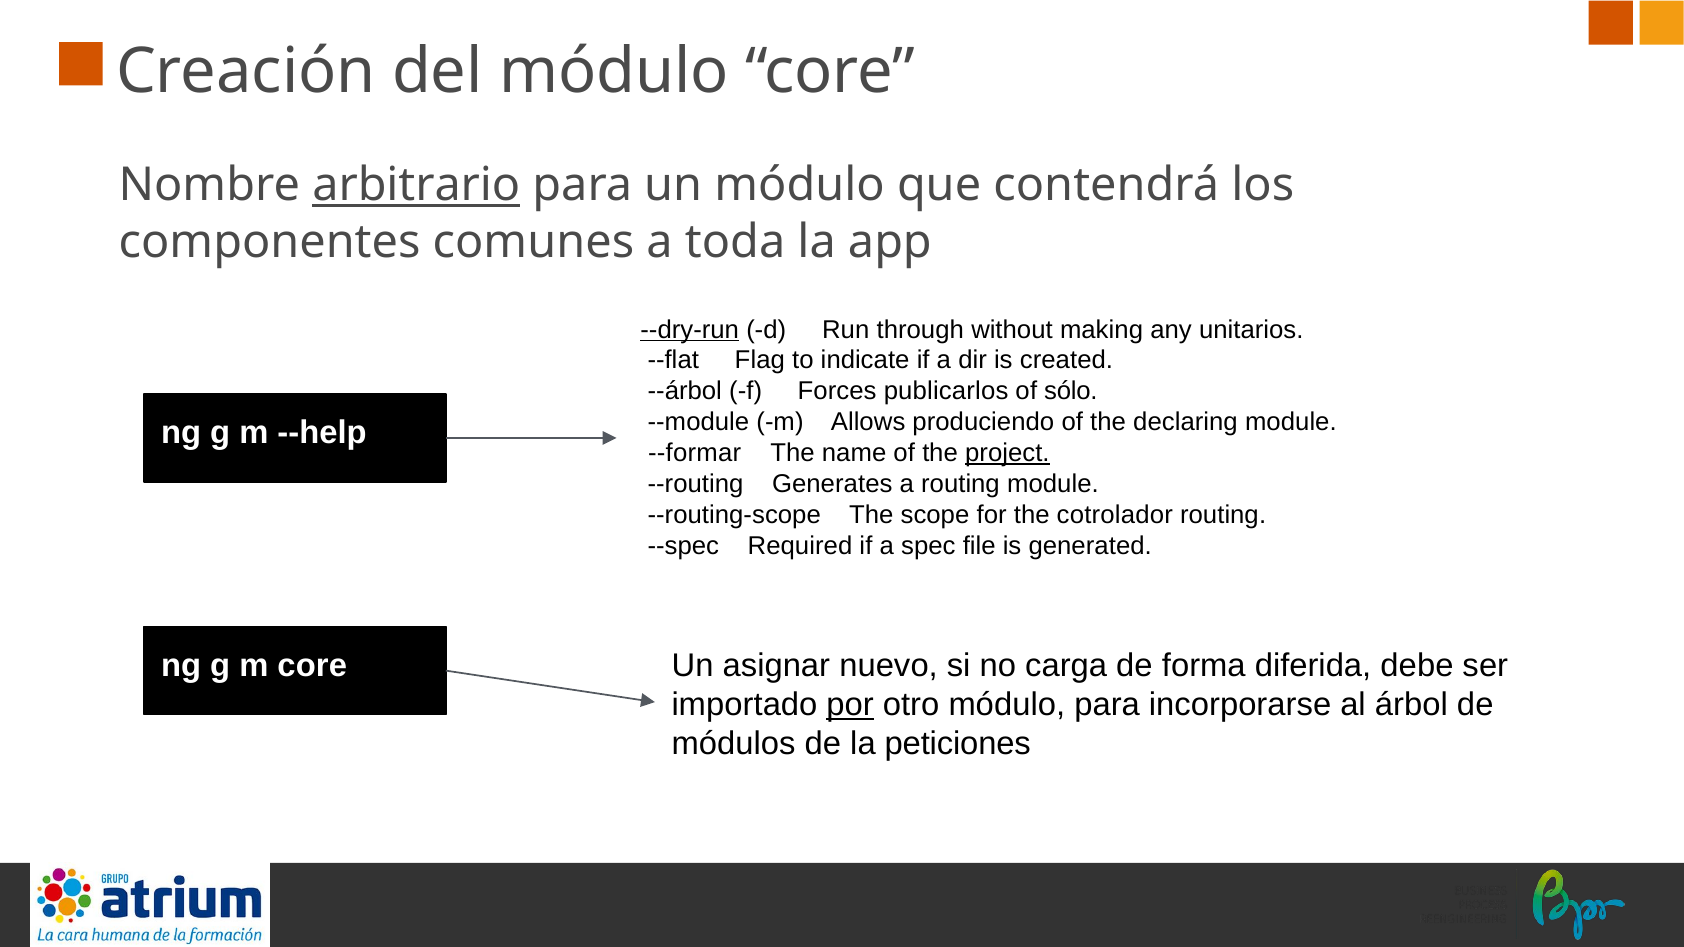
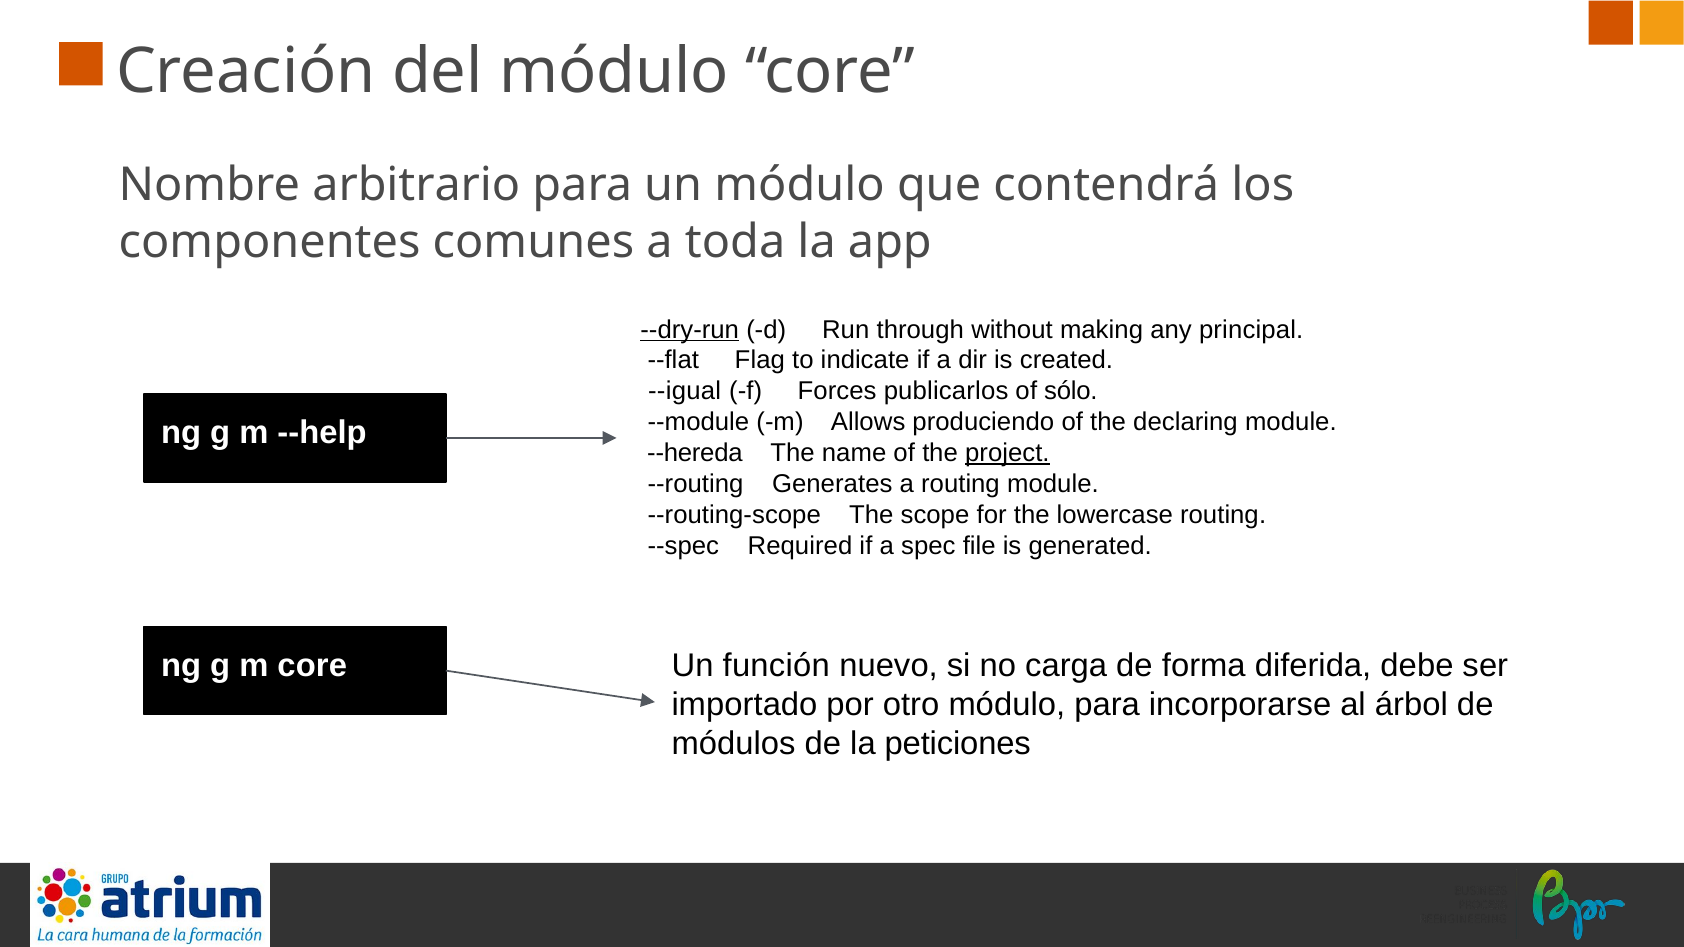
arbitrario underline: present -> none (416, 186)
unitarios: unitarios -> principal (1251, 330)
--árbol: --árbol -> --igual (685, 391)
--formar: --formar -> --hereda (695, 453)
cotrolador: cotrolador -> lowercase (1115, 515)
asignar: asignar -> función (776, 666)
por underline: present -> none (850, 705)
